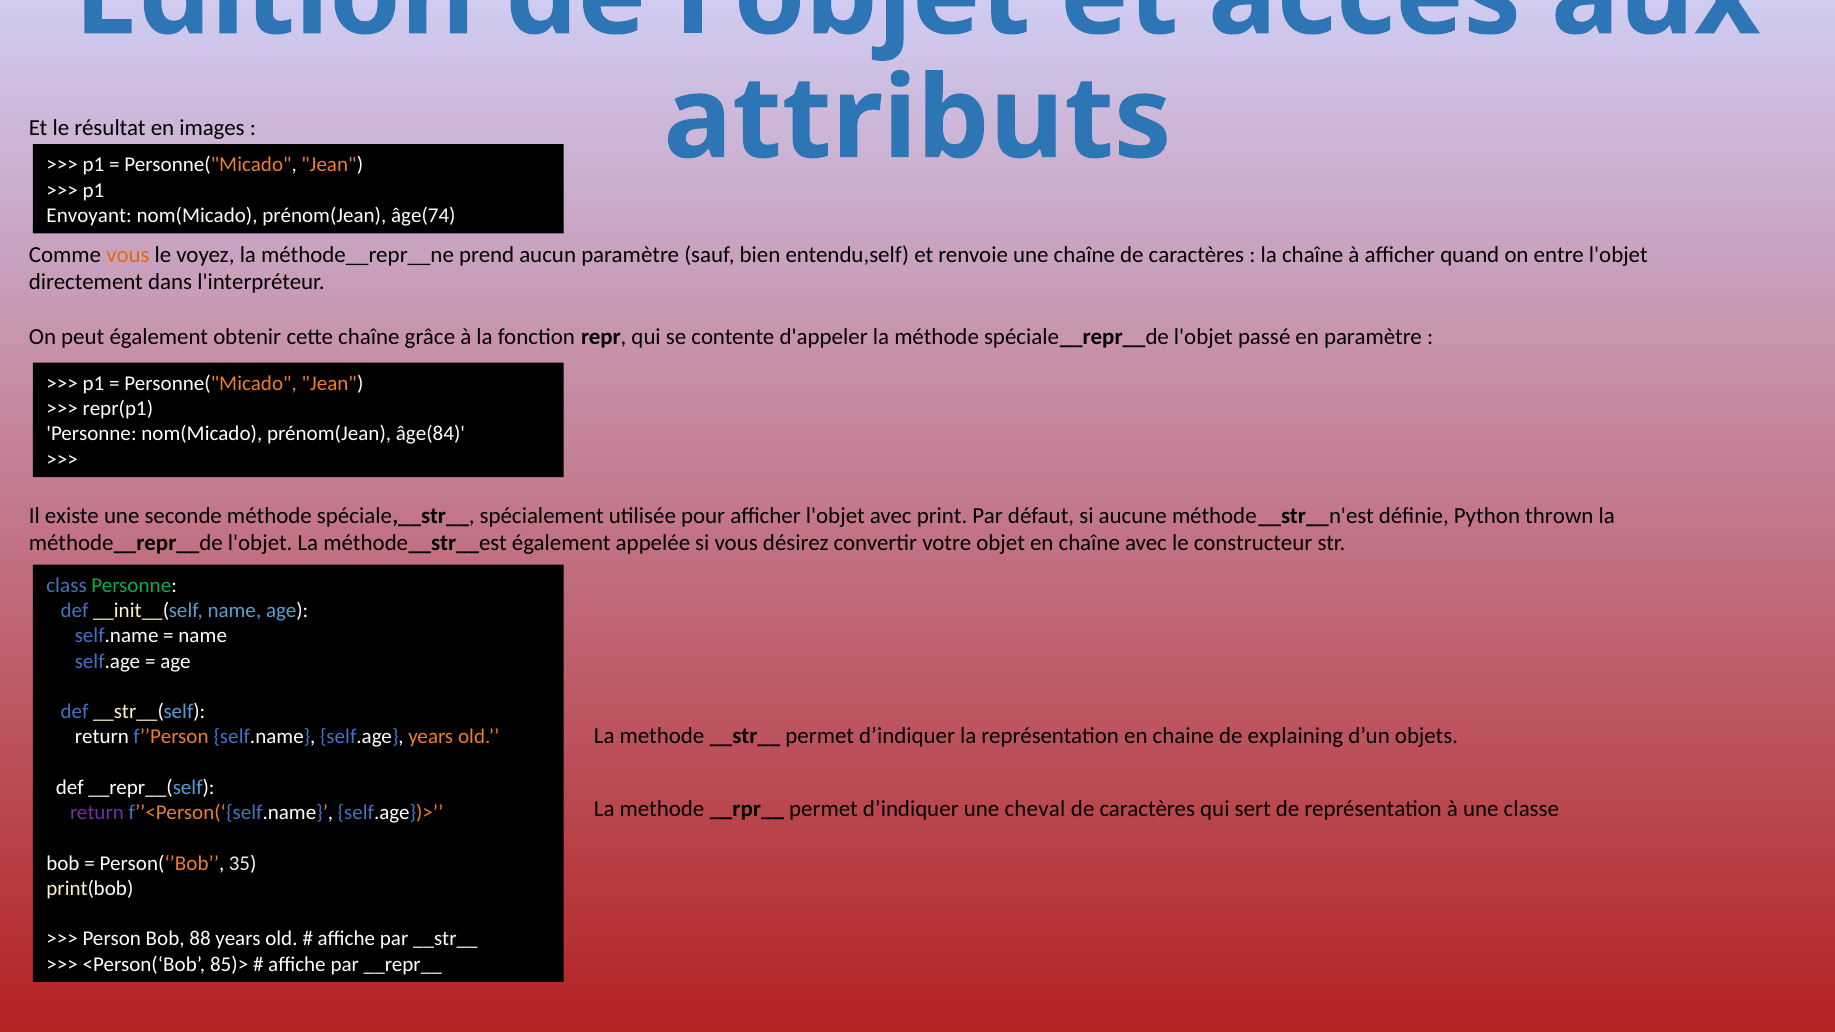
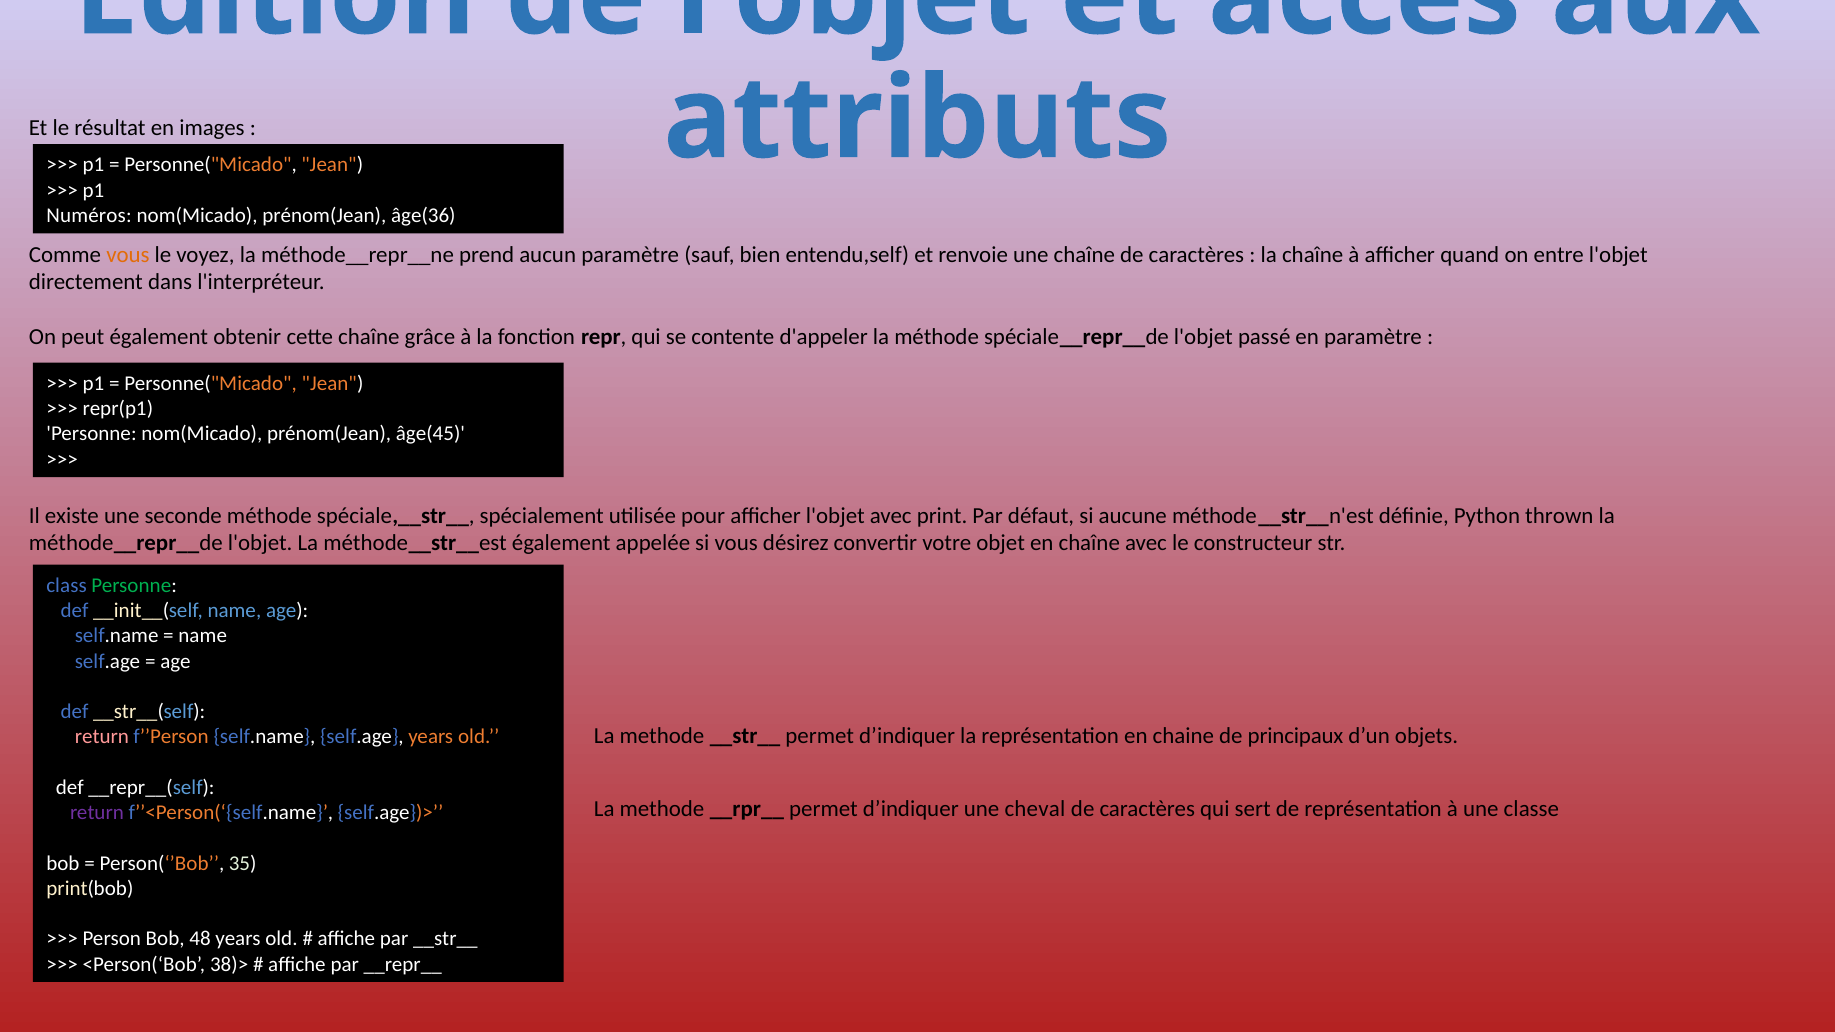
Envoyant: Envoyant -> Numéros (89, 216)
âge(74: âge(74 -> âge(36 (423, 216)
âge(84: âge(84 -> âge(45 (430, 434)
explaining: explaining -> principaux (1296, 736)
return colour: white -> pink (102, 737)
88: 88 -> 48 (200, 939)
85)>: 85)> -> 38)> (229, 964)
